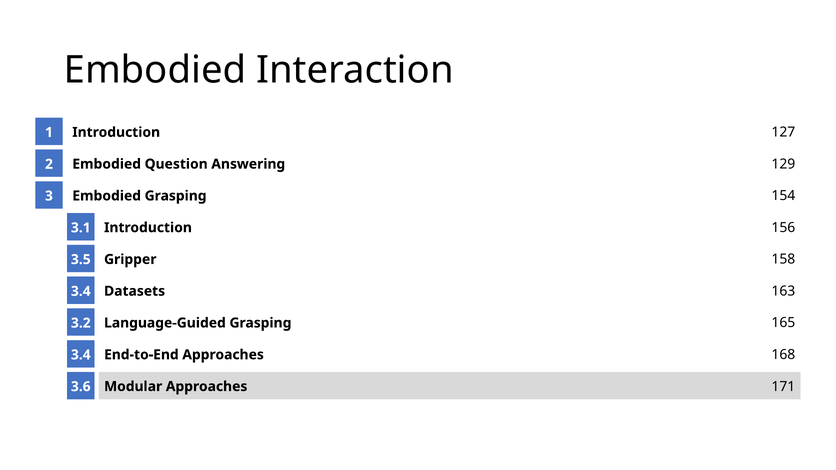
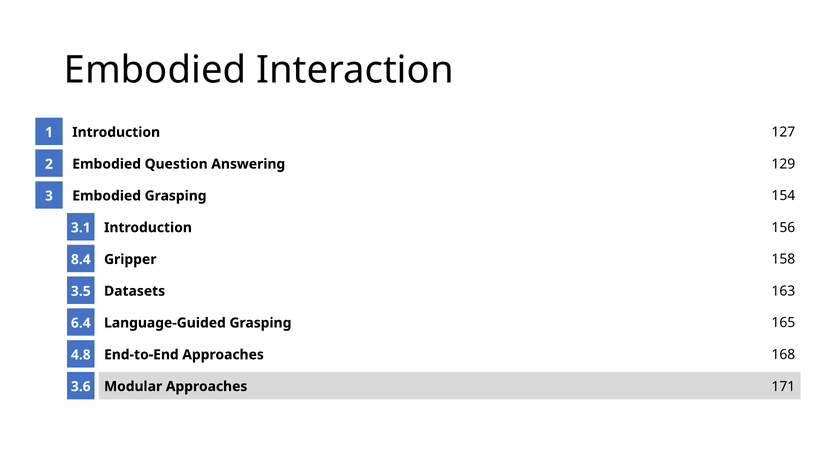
3.5: 3.5 -> 8.4 (81, 260)
3.4: 3.4 -> 3.5 (81, 291)
3.2: 3.2 -> 6.4 (81, 323)
3.4: 3.4 -> 4.8 (81, 355)
